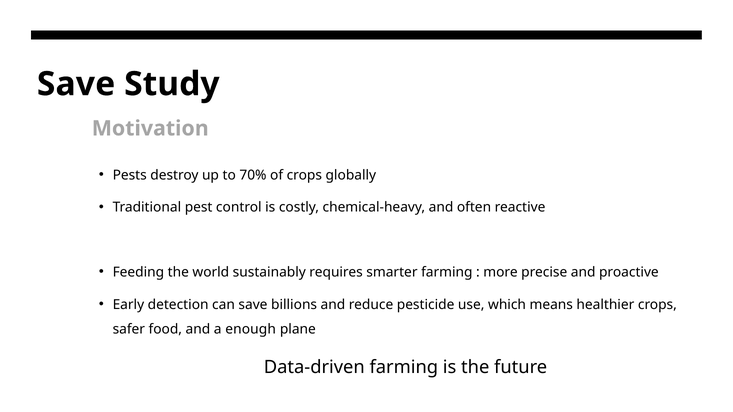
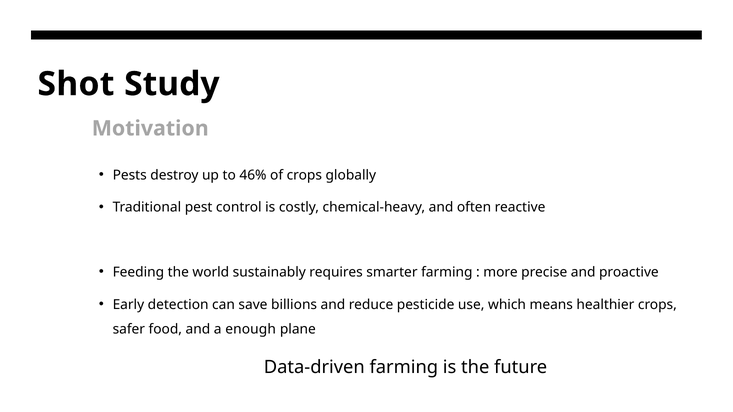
Save: Save -> Shot (76, 84)
70%: 70% -> 46% (253, 175)
